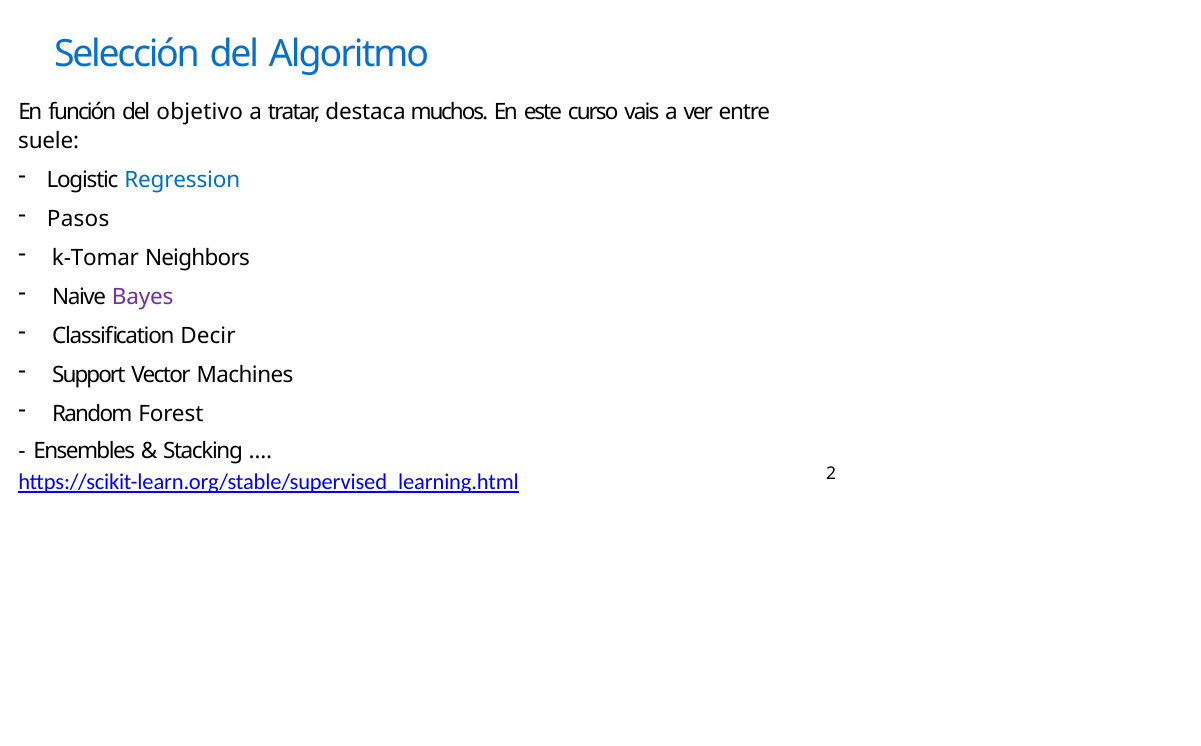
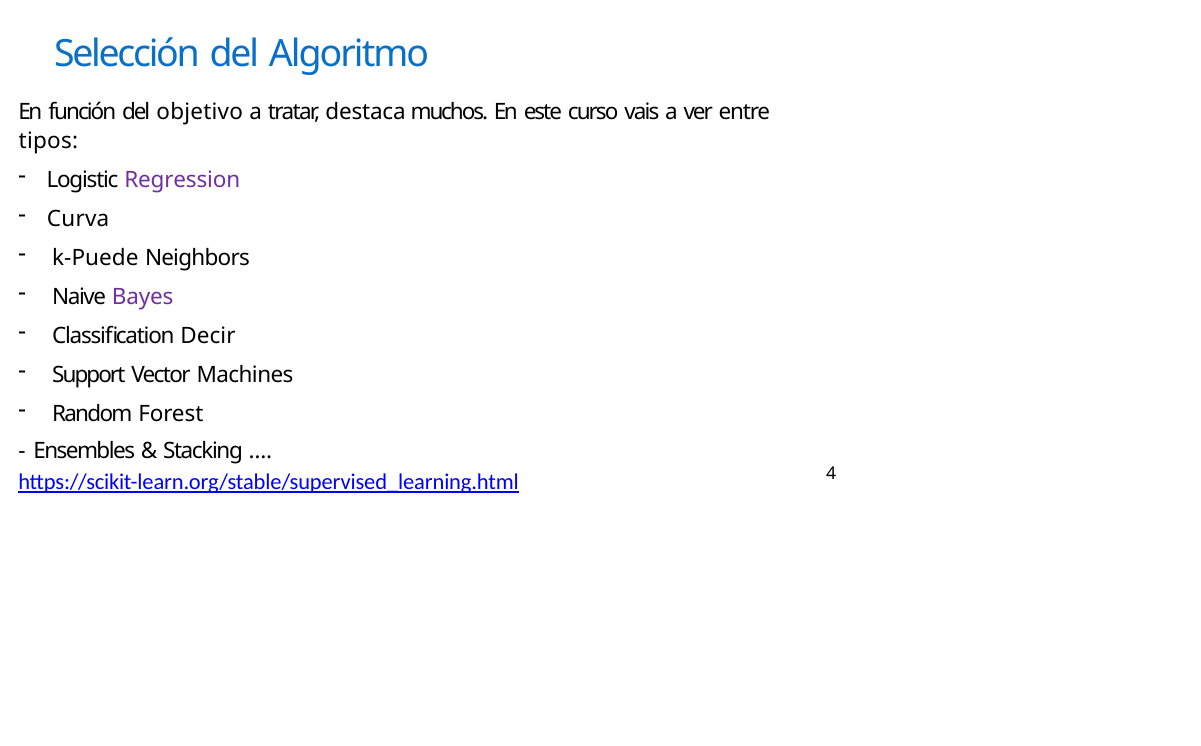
suele: suele -> tipos (48, 141)
Regression colour: blue -> purple (182, 180)
Pasos: Pasos -> Curva (78, 219)
k-Tomar: k-Tomar -> k-Puede (95, 258)
2: 2 -> 4 (831, 474)
